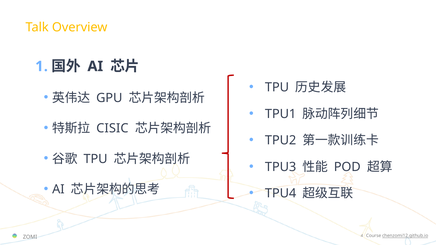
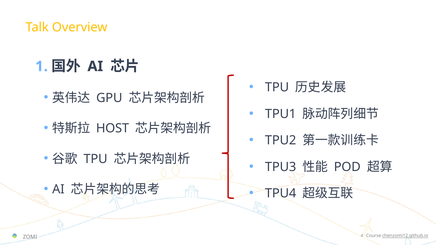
CISIC: CISIC -> HOST (113, 128)
